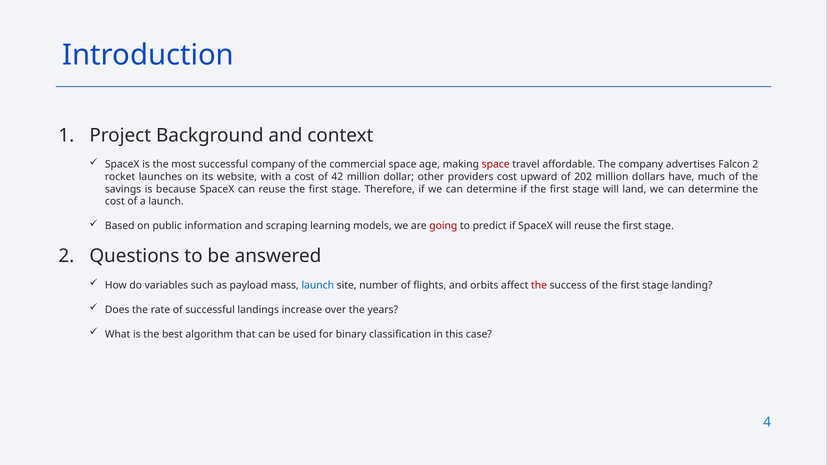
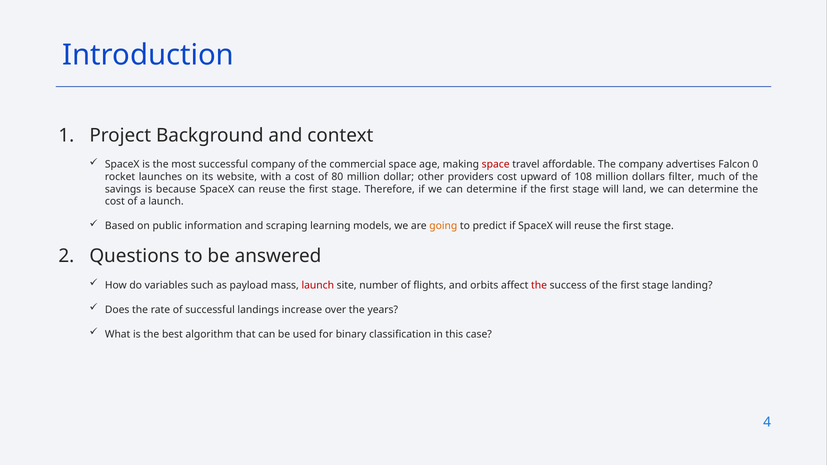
Falcon 2: 2 -> 0 (755, 164)
42: 42 -> 80 (337, 177)
202: 202 -> 108 (583, 177)
have: have -> filter (681, 177)
going colour: red -> orange (443, 226)
launch colour: blue -> red (318, 285)
